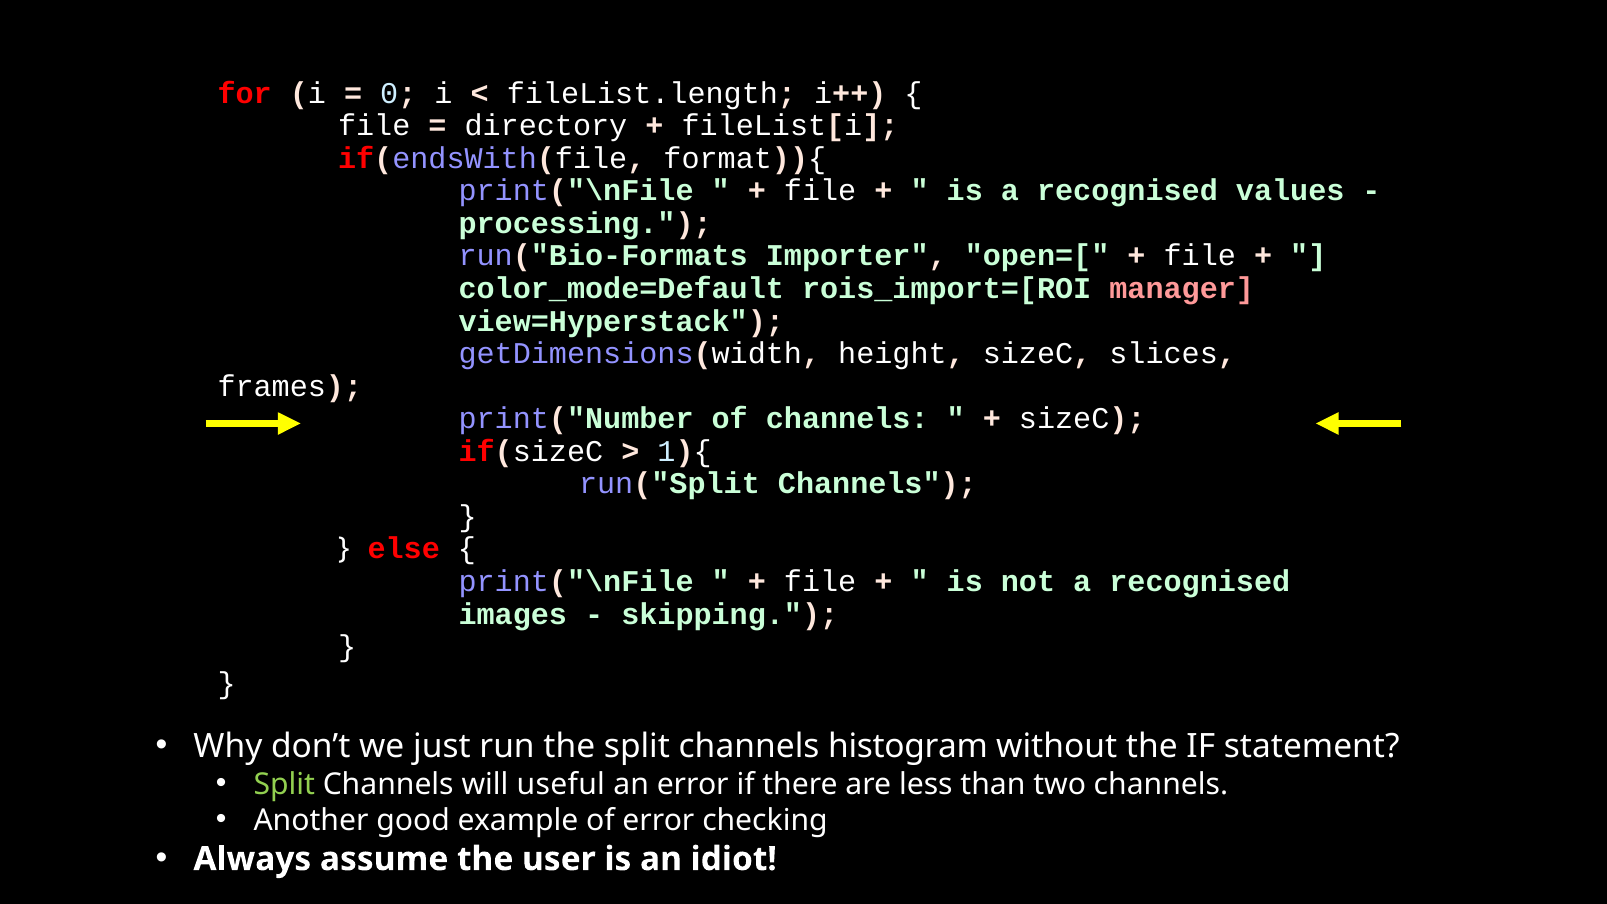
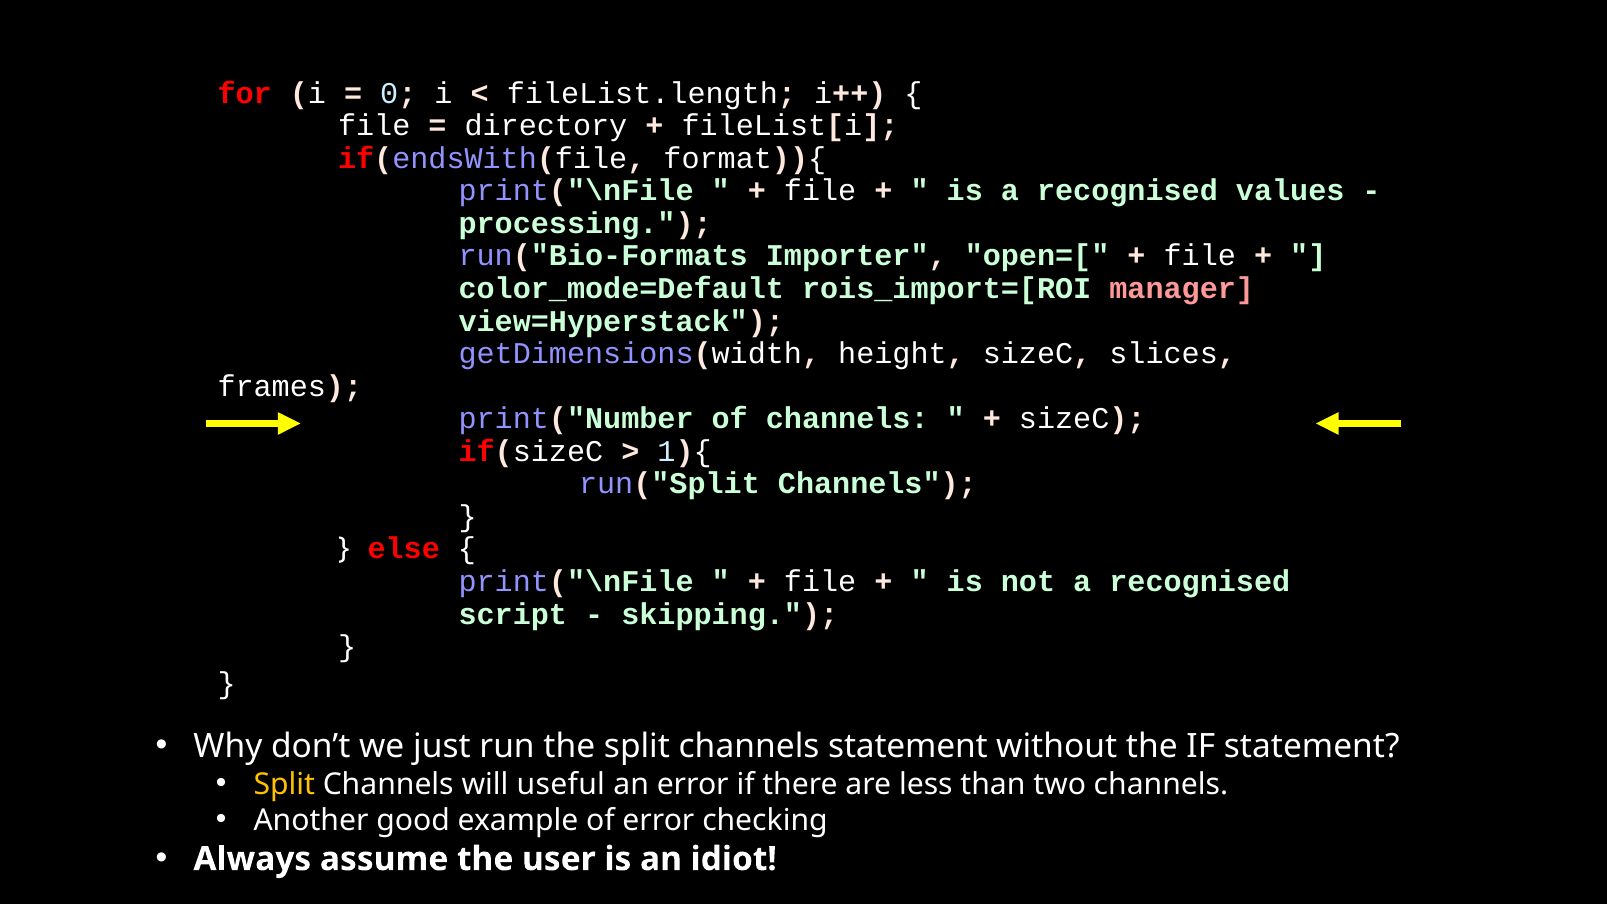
images: images -> script (513, 614)
channels histogram: histogram -> statement (908, 746)
Split colour: light green -> yellow (284, 784)
